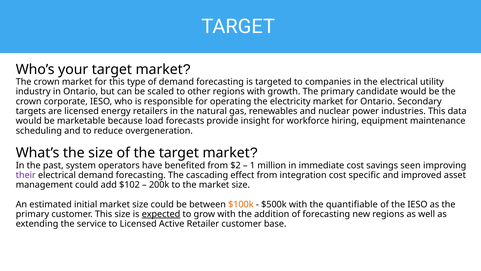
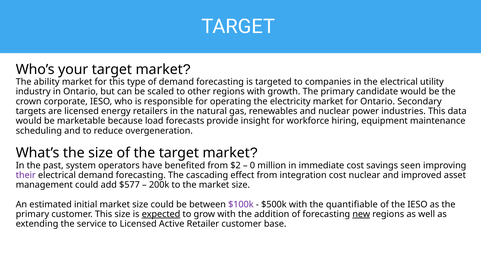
crown: crown -> ability (47, 82)
1: 1 -> 0 (252, 165)
cost specific: specific -> nuclear (364, 175)
$102: $102 -> $577 (129, 185)
$100k colour: orange -> purple (241, 204)
new underline: none -> present (361, 214)
